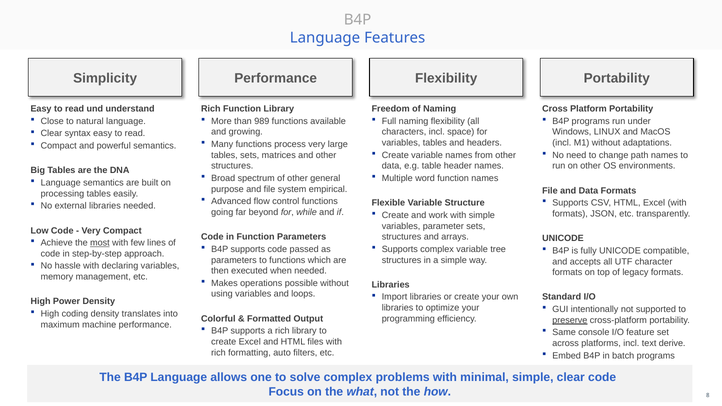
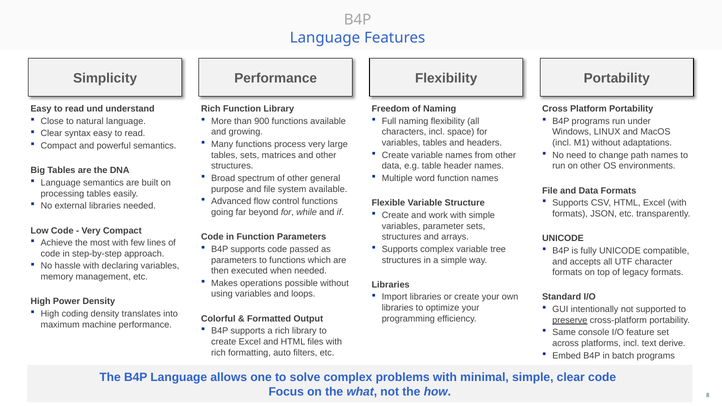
989: 989 -> 900 (262, 121)
system empirical: empirical -> available (328, 189)
most underline: present -> none (100, 243)
